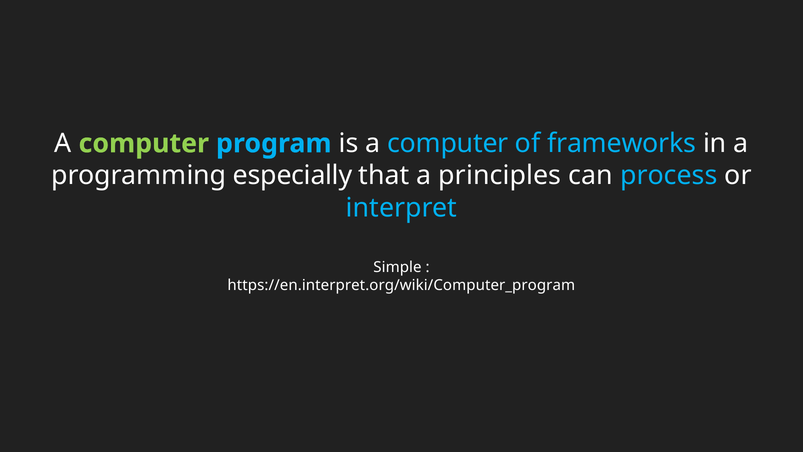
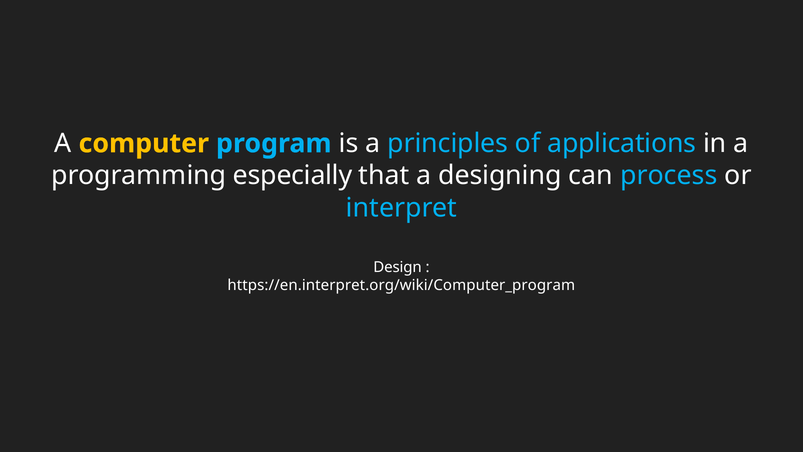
computer colour: light green -> yellow (144, 143)
is a computer: computer -> principles (448, 143)
frameworks: frameworks -> applications (622, 143)
principles: principles -> designing (500, 175)
Simple: Simple -> Design (398, 267)
